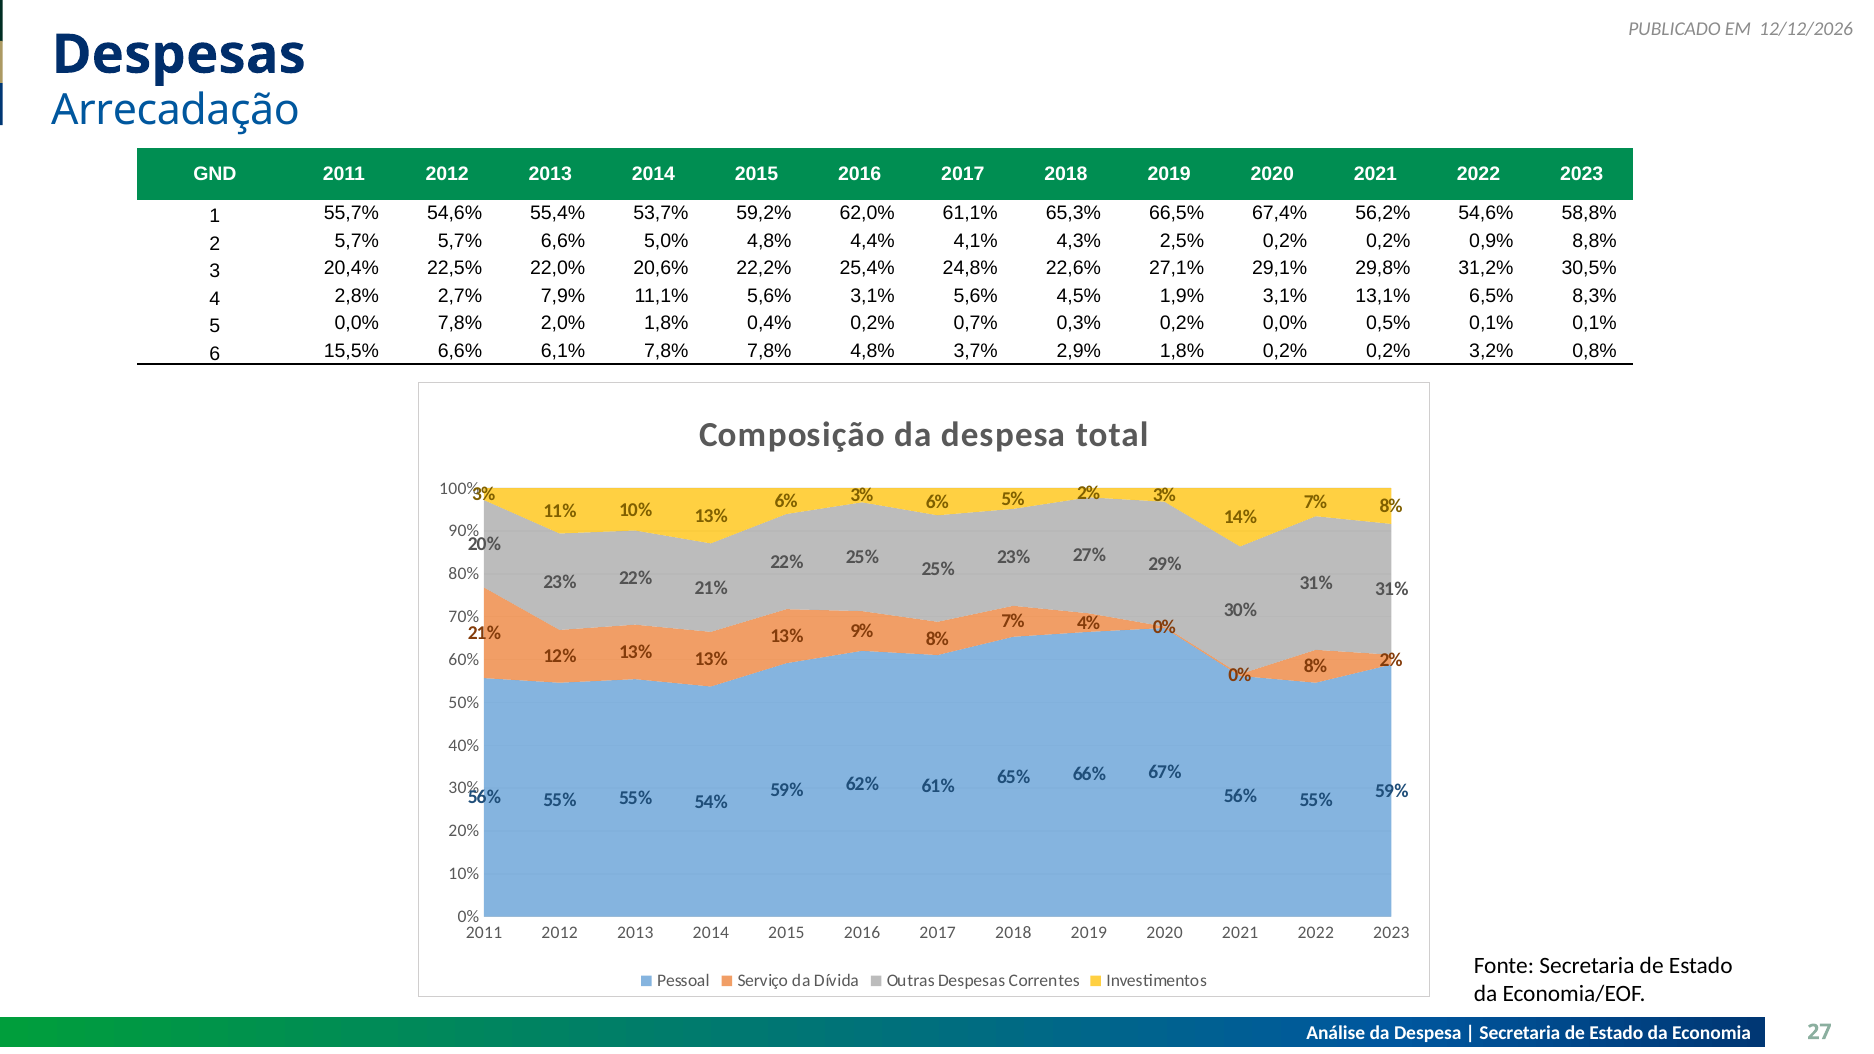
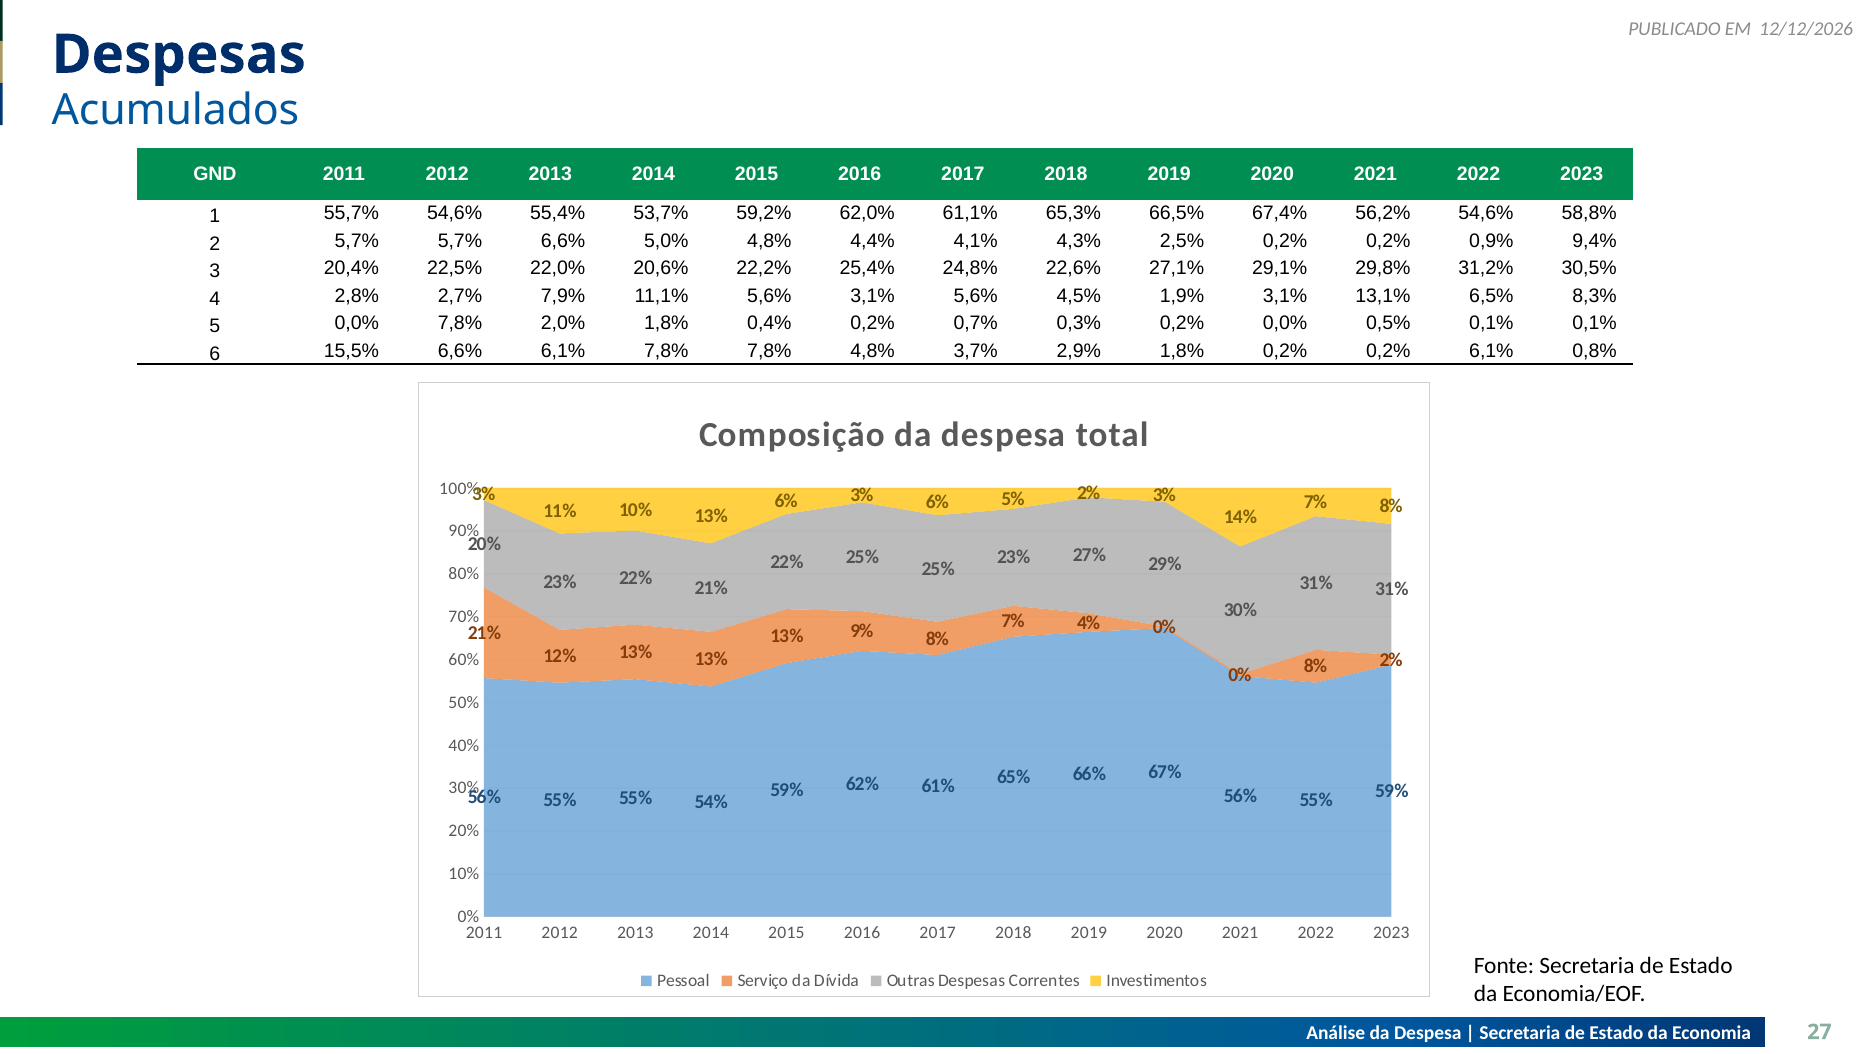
Arrecadação: Arrecadação -> Acumulados (175, 111)
8,8%: 8,8% -> 9,4% (1595, 241)
0,2% 3,2%: 3,2% -> 6,1% (1491, 351)
